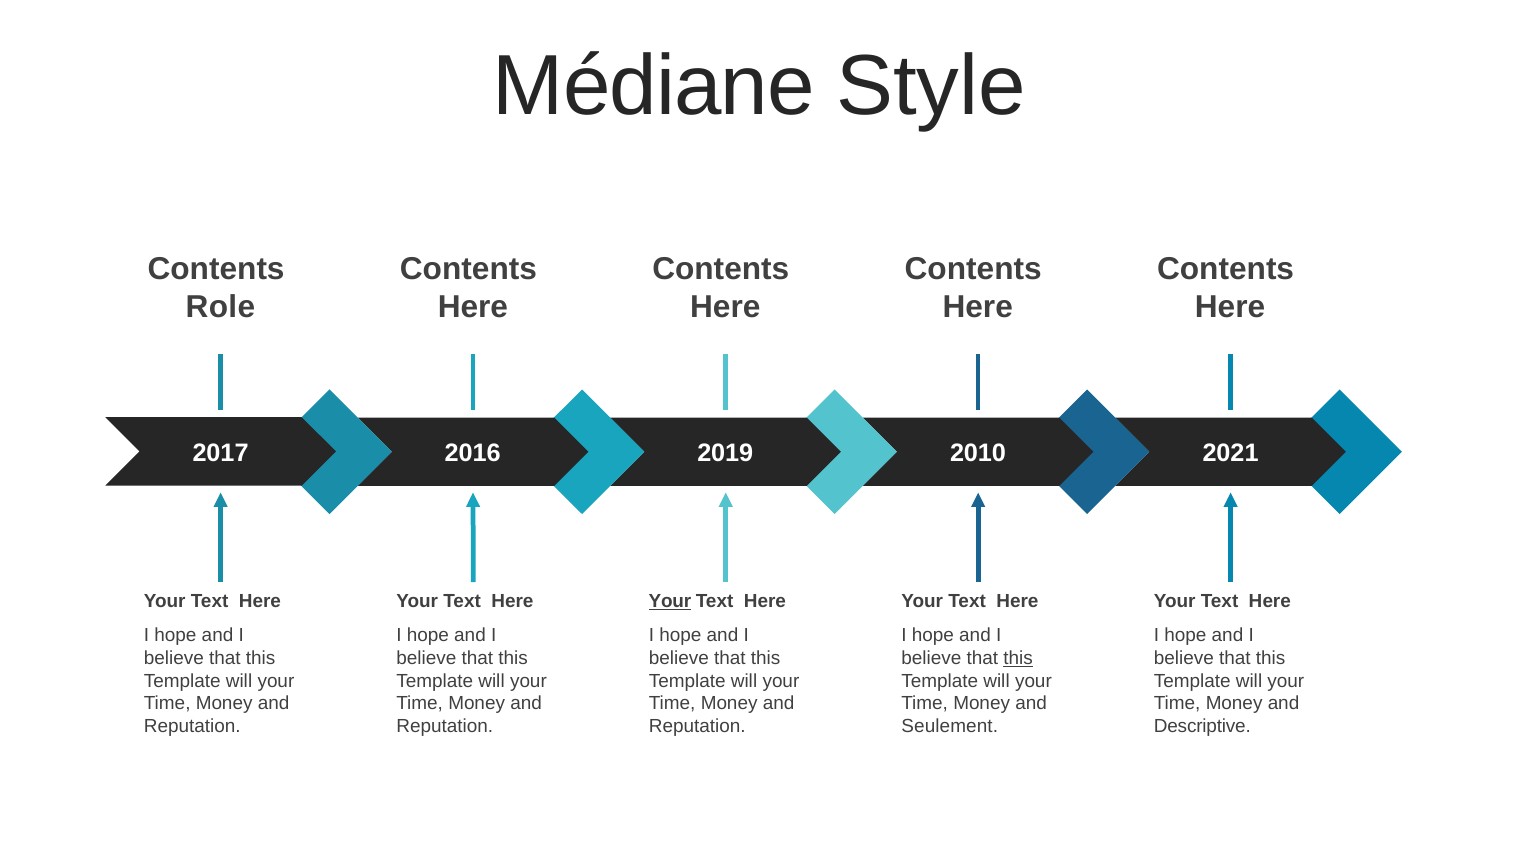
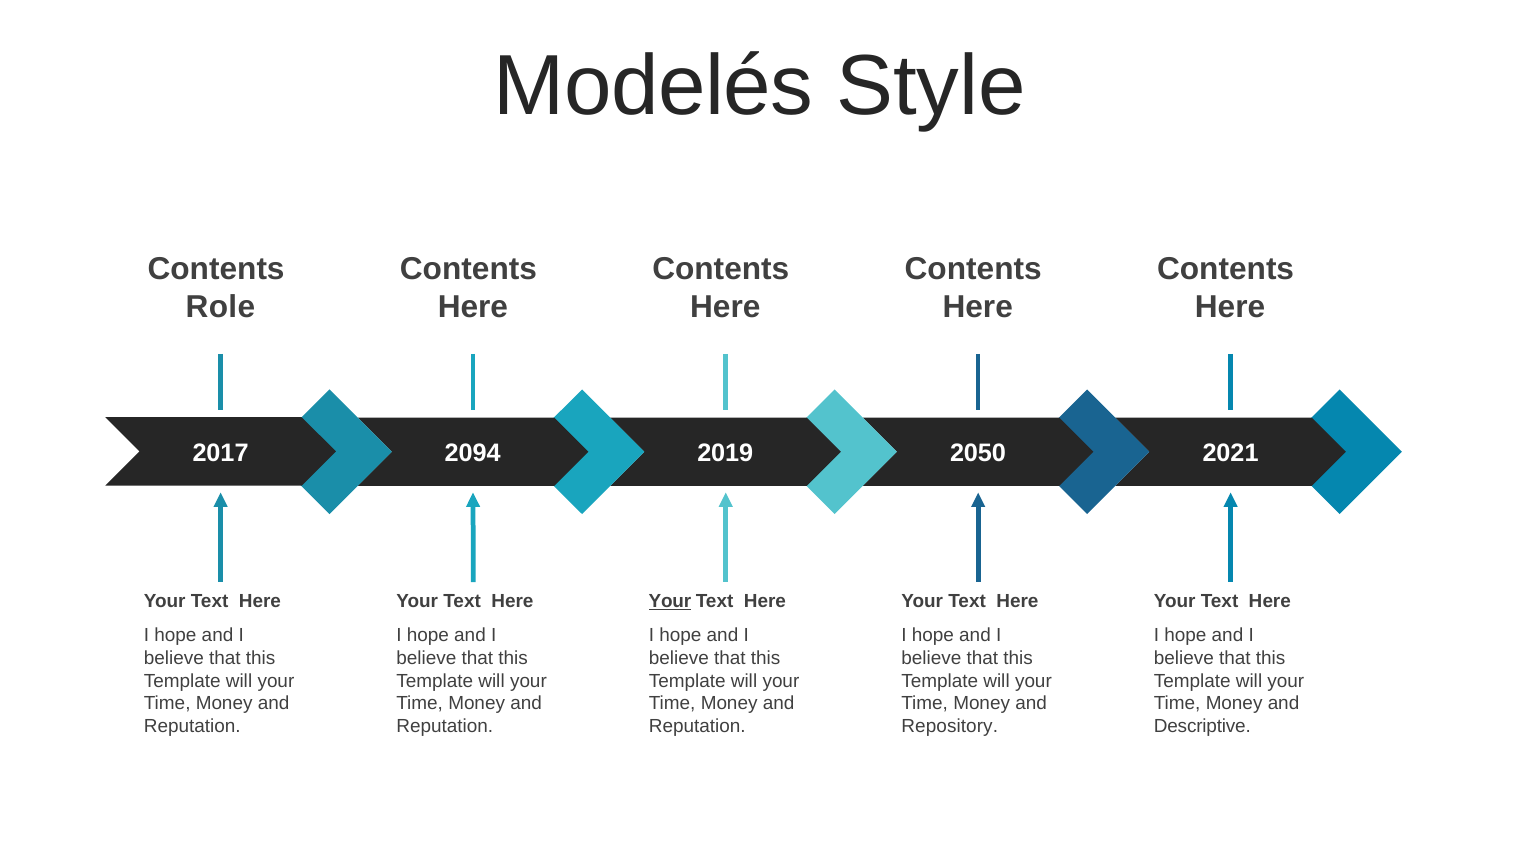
Médiane: Médiane -> Modelés (654, 87)
2016: 2016 -> 2094 (473, 453)
2010: 2010 -> 2050 (978, 453)
this underline: present -> none (1018, 658)
Seulement: Seulement -> Repository (950, 727)
